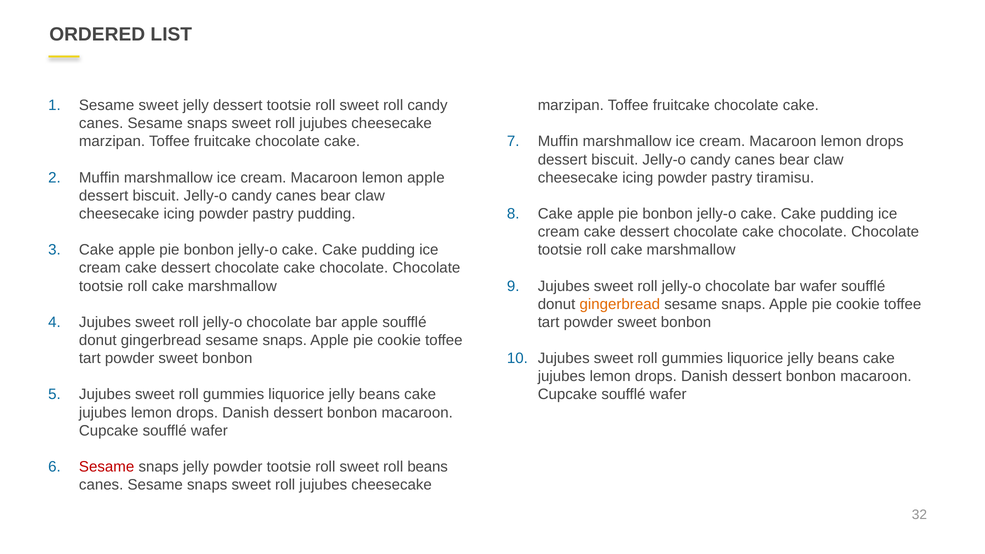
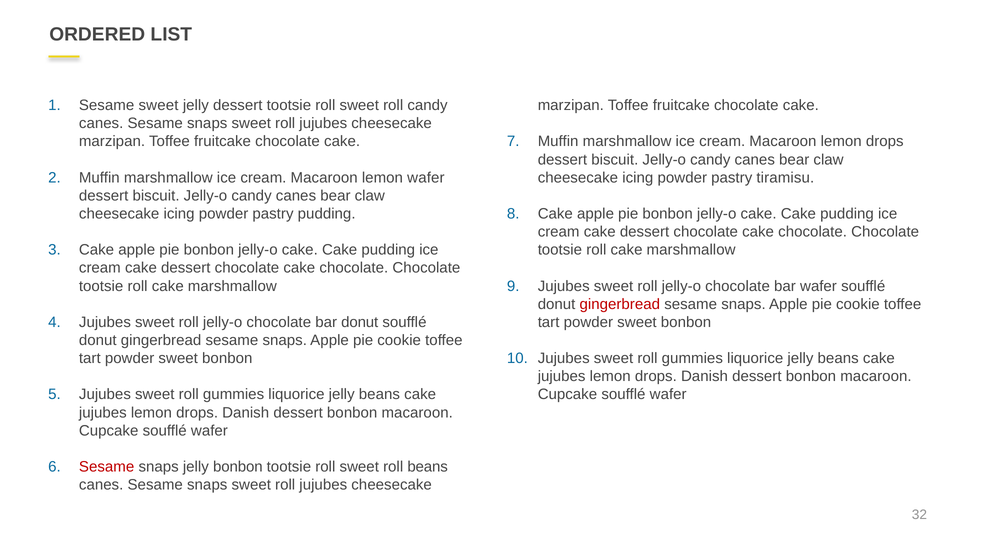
lemon apple: apple -> wafer (426, 178)
gingerbread colour: orange -> red (620, 304)
bar apple: apple -> donut (360, 322)
jelly powder: powder -> bonbon (238, 467)
